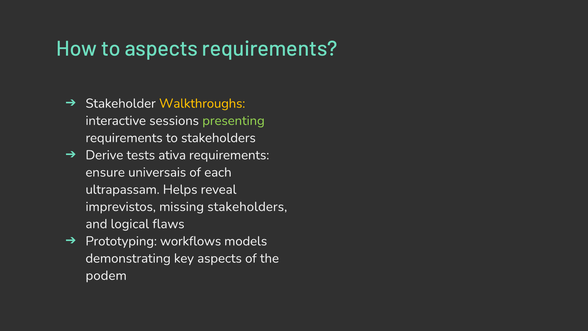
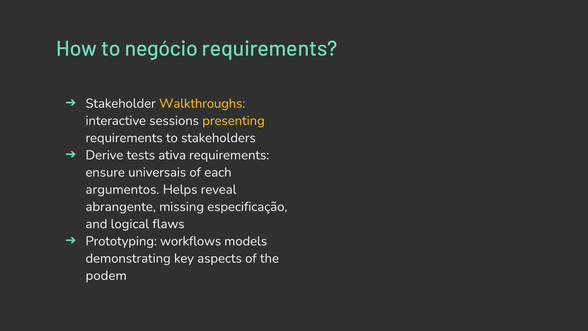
to aspects: aspects -> negócio (161, 49)
presenting colour: light green -> yellow (233, 121)
ultrapassam: ultrapassam -> argumentos (122, 189)
imprevistos: imprevistos -> abrangente (121, 207)
missing stakeholders: stakeholders -> especificação (247, 207)
